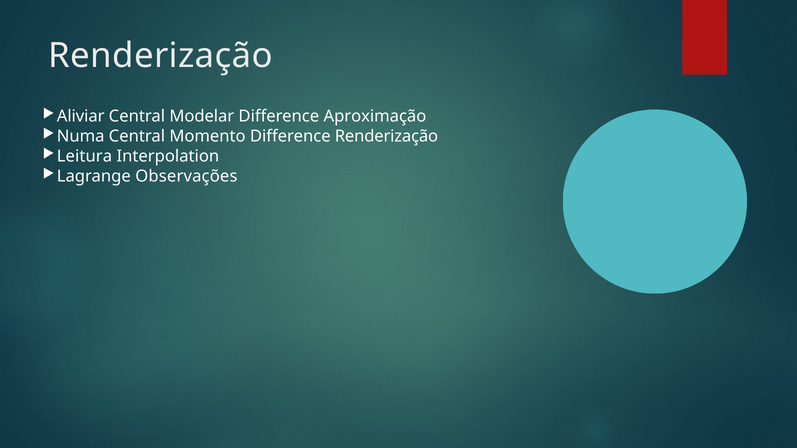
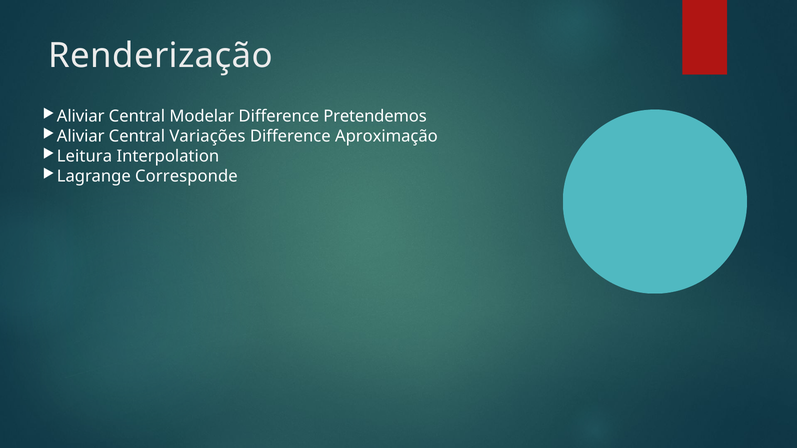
Aproximação: Aproximação -> Pretendemos (375, 116)
Numa: Numa -> Aliviar (81, 136)
Momento: Momento -> Variações (207, 136)
Difference Renderização: Renderização -> Aproximação (386, 136)
Observações: Observações -> Corresponde (186, 176)
